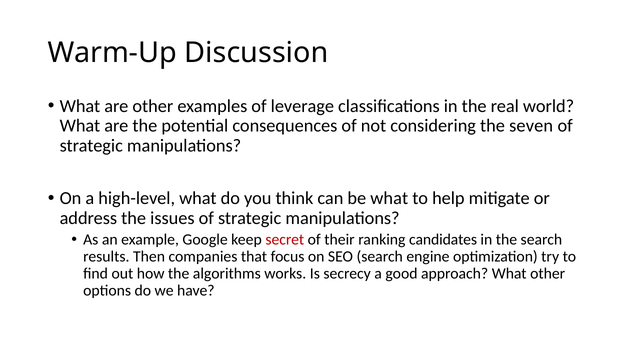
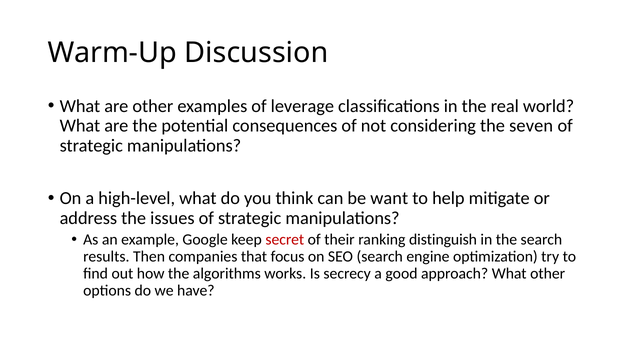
be what: what -> want (389, 198)
candidates: candidates -> distinguish (443, 240)
